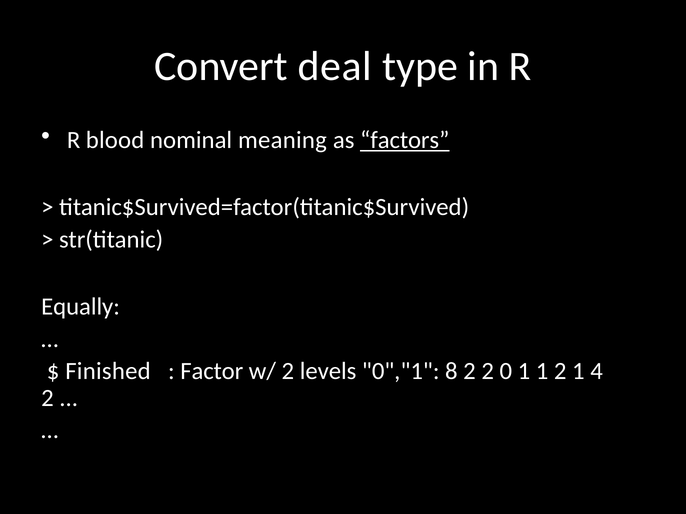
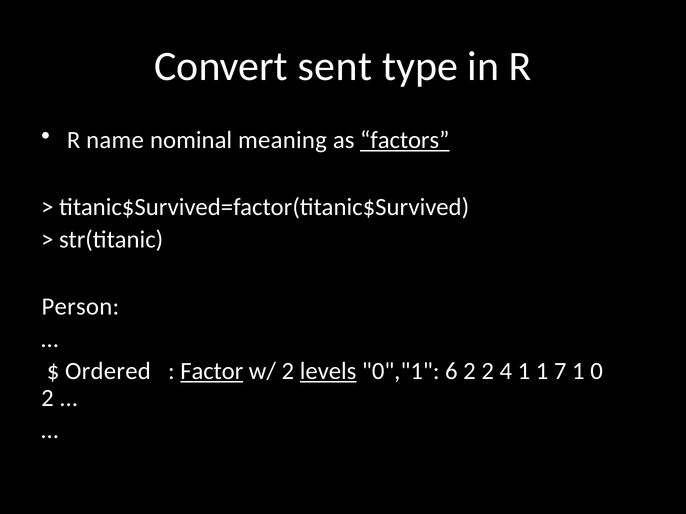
deal: deal -> sent (335, 66)
blood: blood -> name (115, 140)
Equally: Equally -> Person (80, 307)
Finished: Finished -> Ordered (108, 372)
Factor underline: none -> present (212, 372)
levels underline: none -> present (328, 372)
8: 8 -> 6 (451, 372)
0: 0 -> 4 (506, 372)
1 2: 2 -> 7 (560, 372)
4: 4 -> 0 (597, 372)
